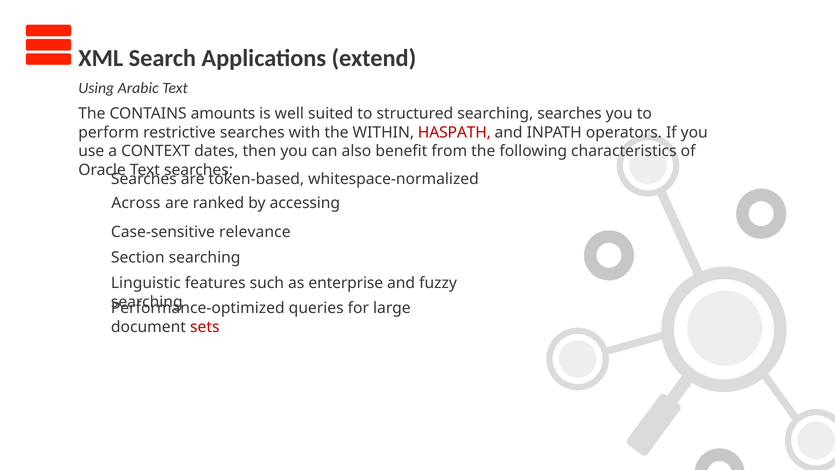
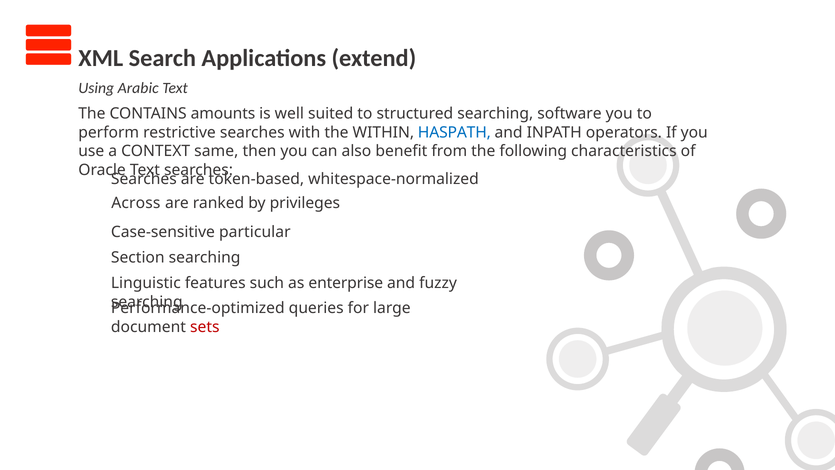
searching searches: searches -> software (569, 114)
HASPATH colour: red -> blue (454, 132)
dates: dates -> same (216, 151)
accessing: accessing -> privileges (305, 203)
relevance: relevance -> particular (255, 232)
